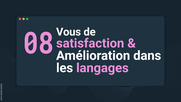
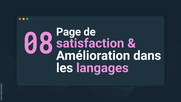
Vous: Vous -> Page (69, 32)
